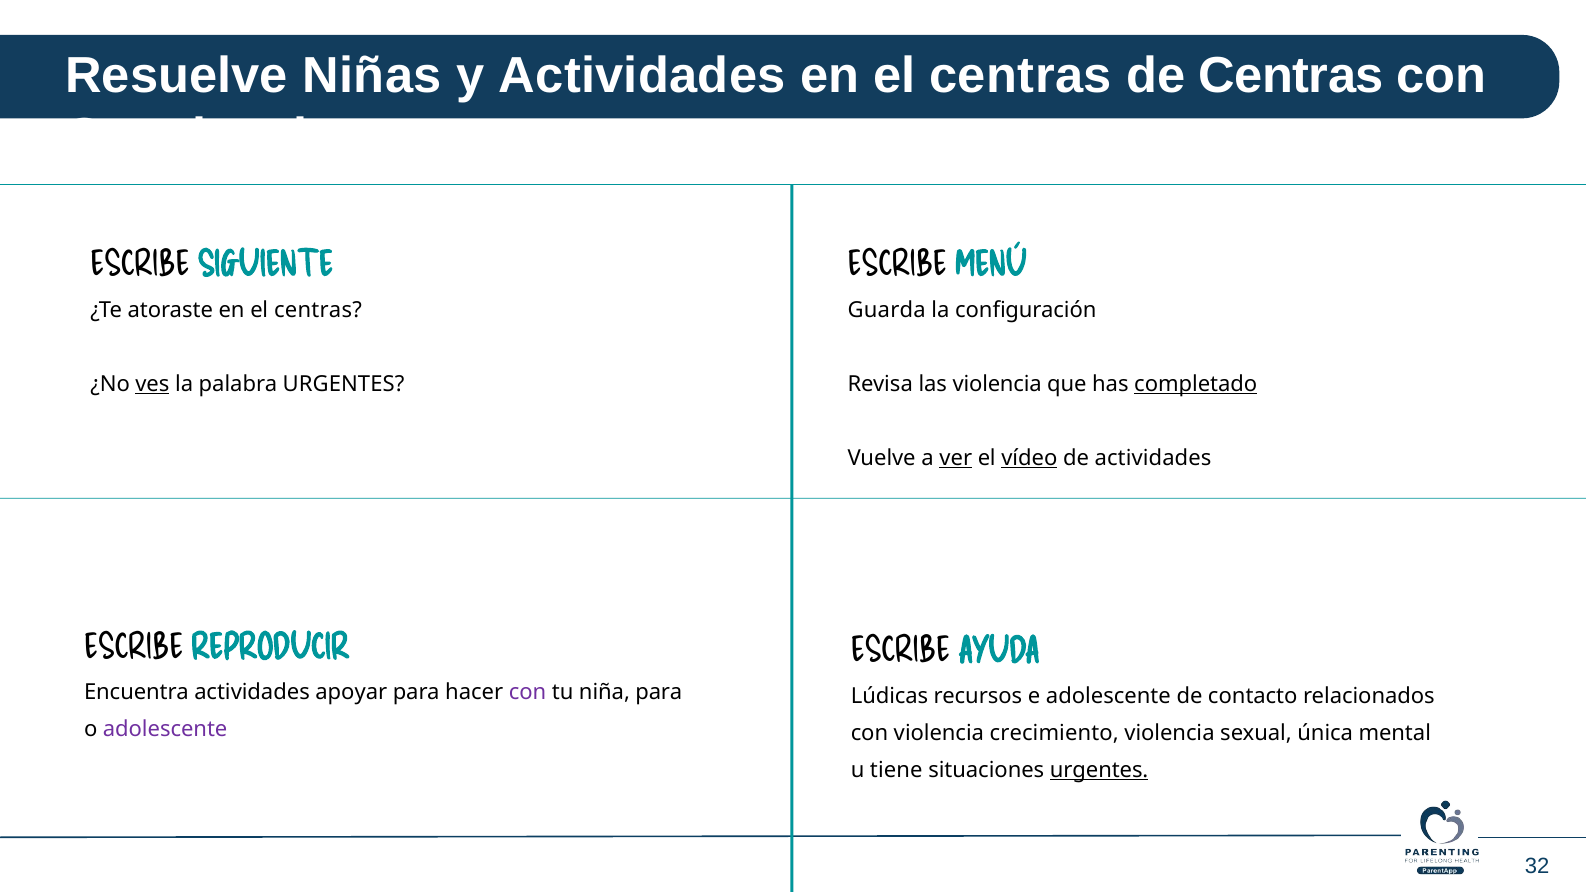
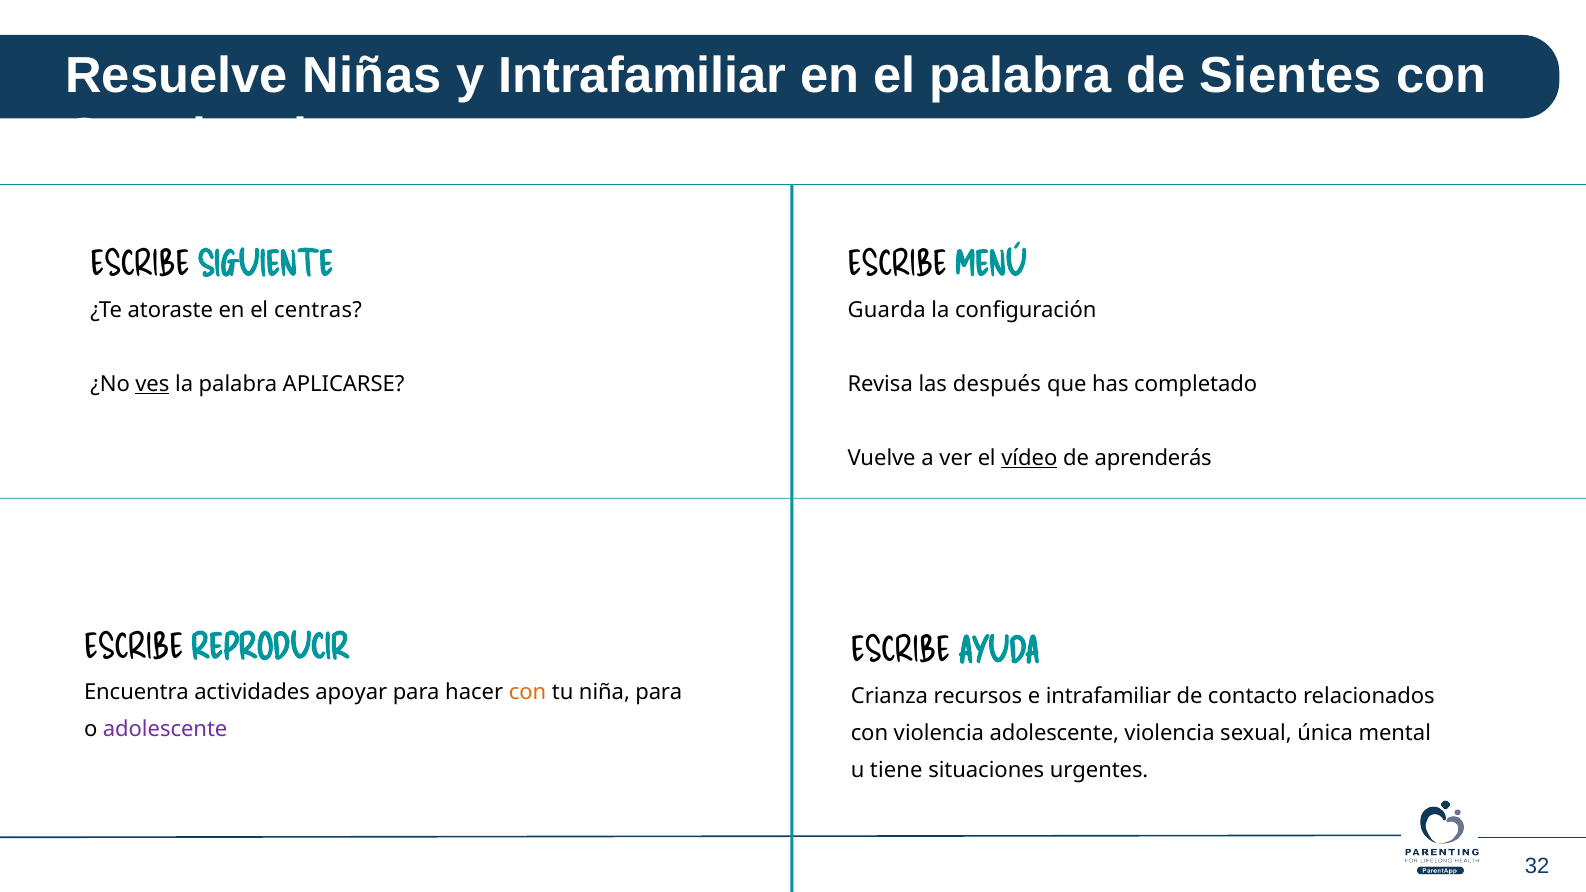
y Actividades: Actividades -> Intrafamiliar (642, 76)
centras: centras -> palabra (1021, 76)
de Centras: Centras -> Sientes (1291, 76)
palabra URGENTES: URGENTES -> APLICARSE (344, 384)
las violencia: violencia -> después (997, 384)
completado underline: present -> none (1196, 384)
ver underline: present -> none (956, 458)
de actividades: actividades -> aprenderás (1153, 458)
con colour: purple -> orange (528, 693)
Lúdicas: Lúdicas -> Crianza (889, 696)
e adolescente: adolescente -> intrafamiliar (1109, 696)
violencia crecimiento: crecimiento -> adolescente (1054, 733)
urgentes underline: present -> none (1099, 770)
